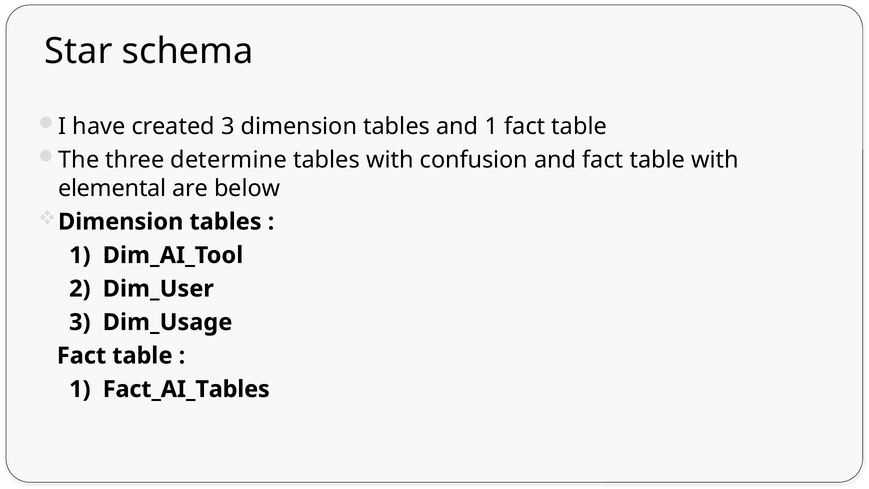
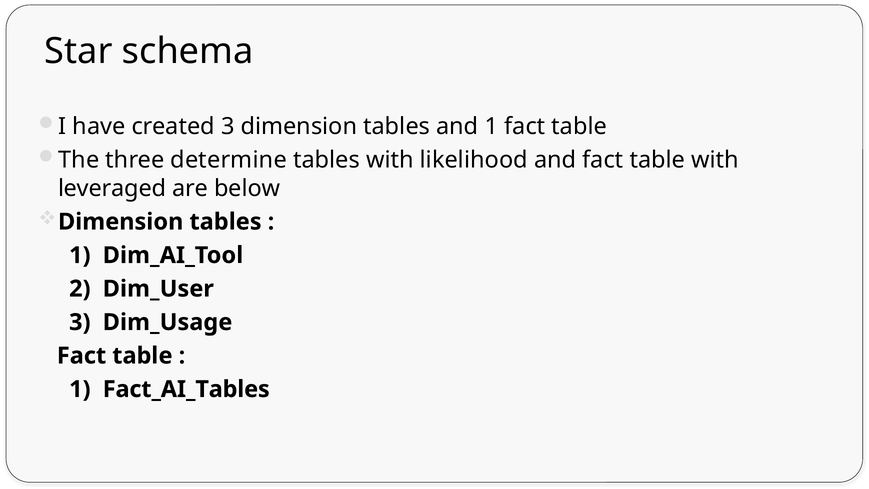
confusion: confusion -> likelihood (474, 160)
elemental: elemental -> leveraged (112, 188)
